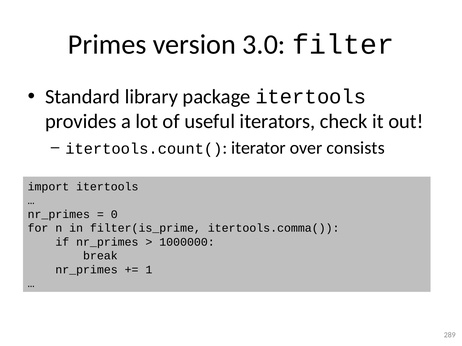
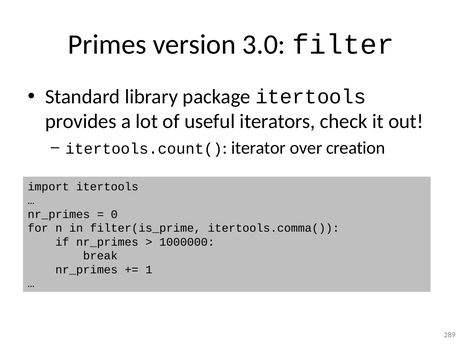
consists: consists -> creation (356, 148)
